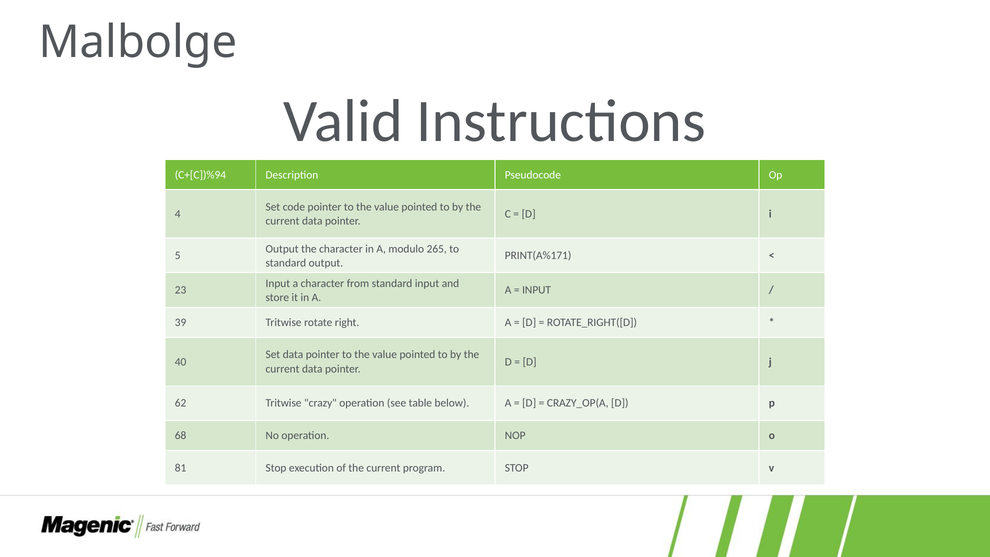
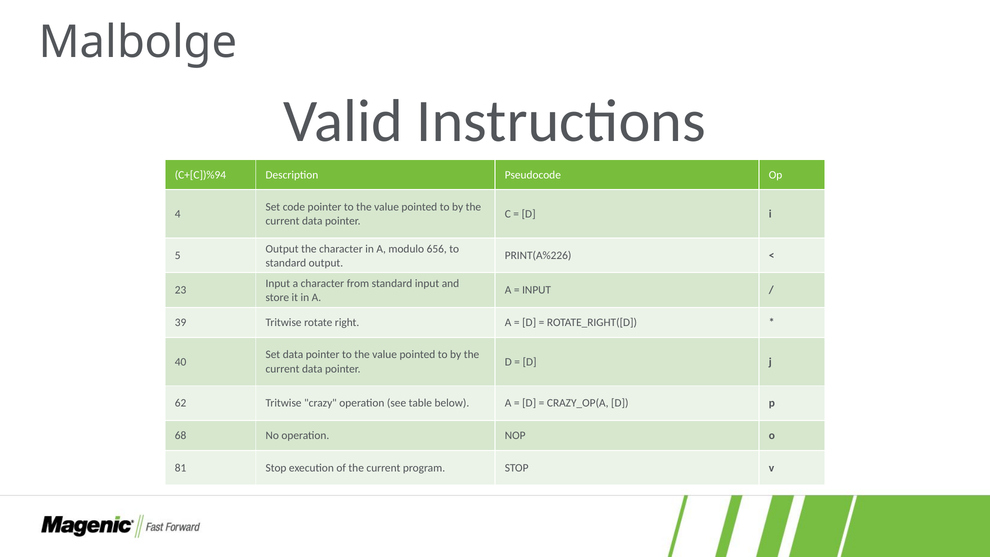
265: 265 -> 656 (437, 249)
PRINT(A%171: PRINT(A%171 -> PRINT(A%226 (538, 255)
